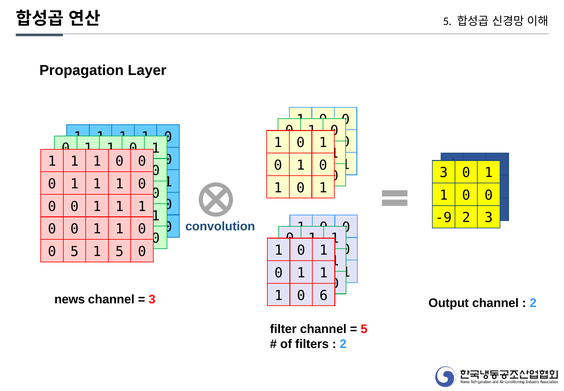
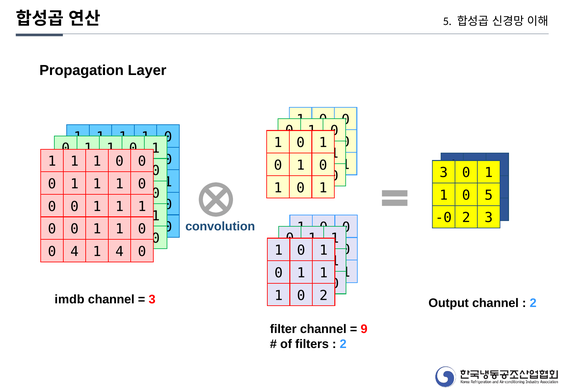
0: 0 -> 5 (489, 195)
-9: -9 -> -0 (444, 217)
0 5: 5 -> 4 (74, 251)
5: 5 -> 4 (119, 251)
0 6: 6 -> 2 (324, 295)
news: news -> imdb (70, 299)
5: 5 -> 9 (364, 329)
